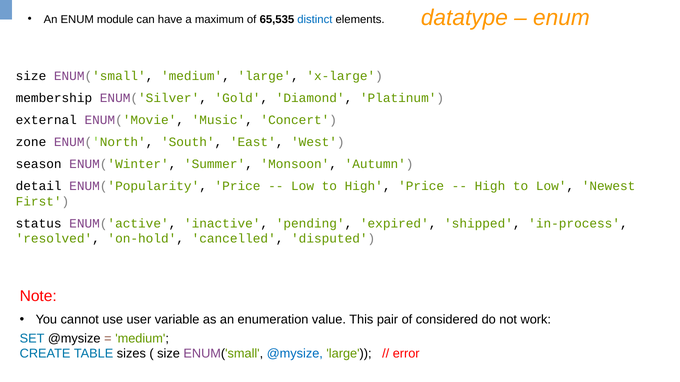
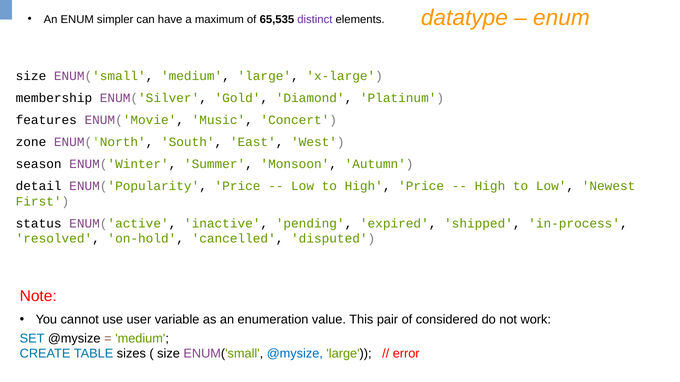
module: module -> simpler (115, 19)
distinct colour: blue -> purple (315, 19)
external: external -> features (46, 120)
